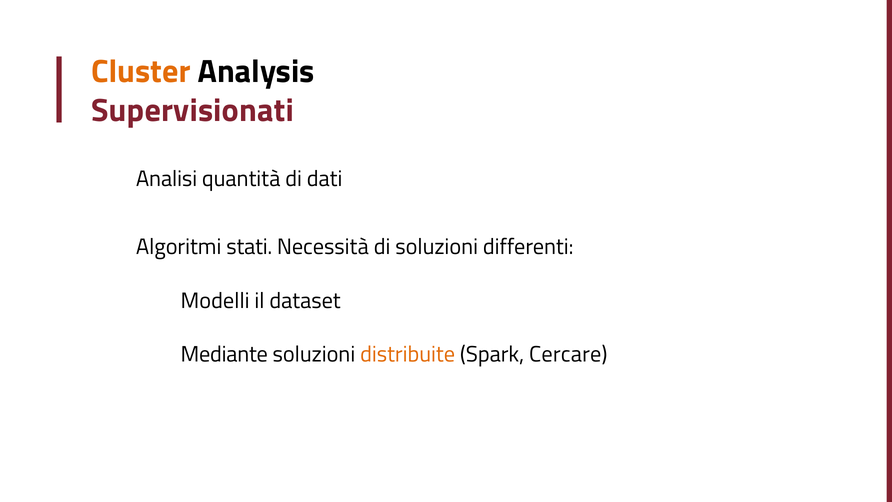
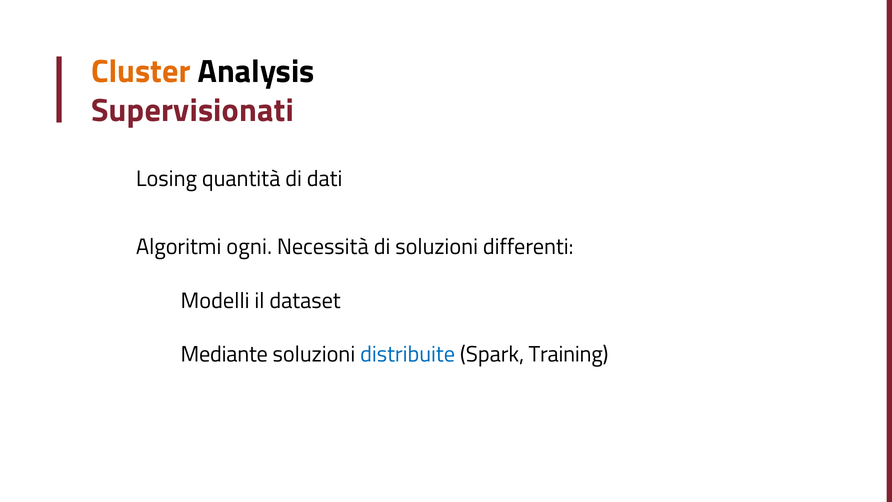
Analisi: Analisi -> Losing (166, 179)
stati: stati -> ogni (249, 247)
distribuite colour: orange -> blue (408, 354)
Cercare: Cercare -> Training (569, 354)
